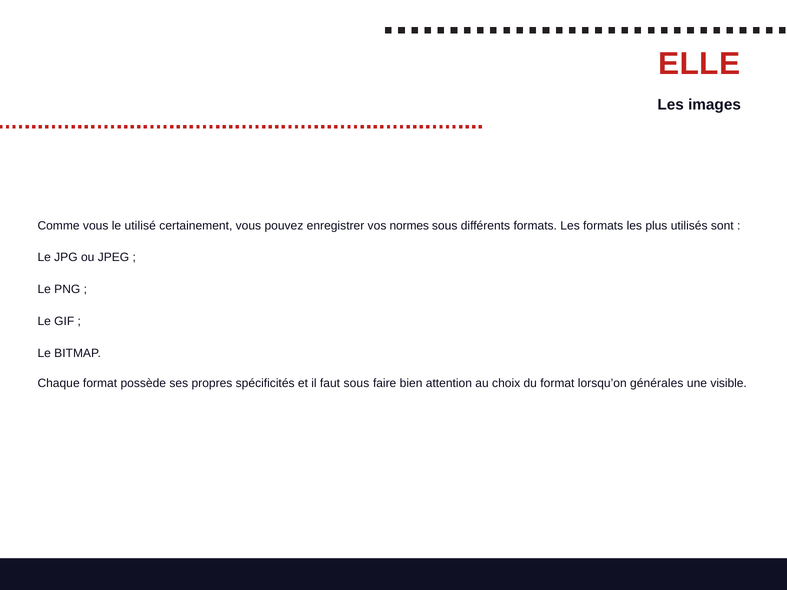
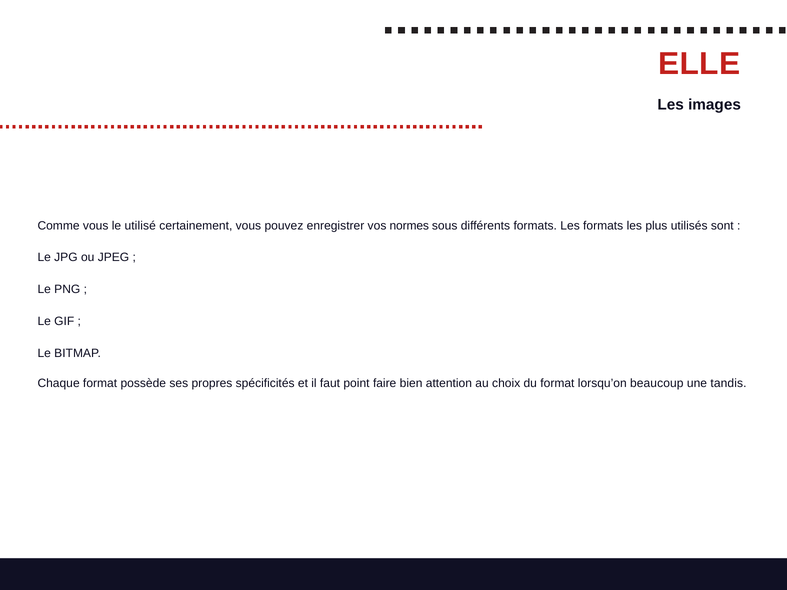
faut sous: sous -> point (356, 384)
générales: générales -> beaucoup (657, 384)
visible: visible -> tandis (728, 384)
